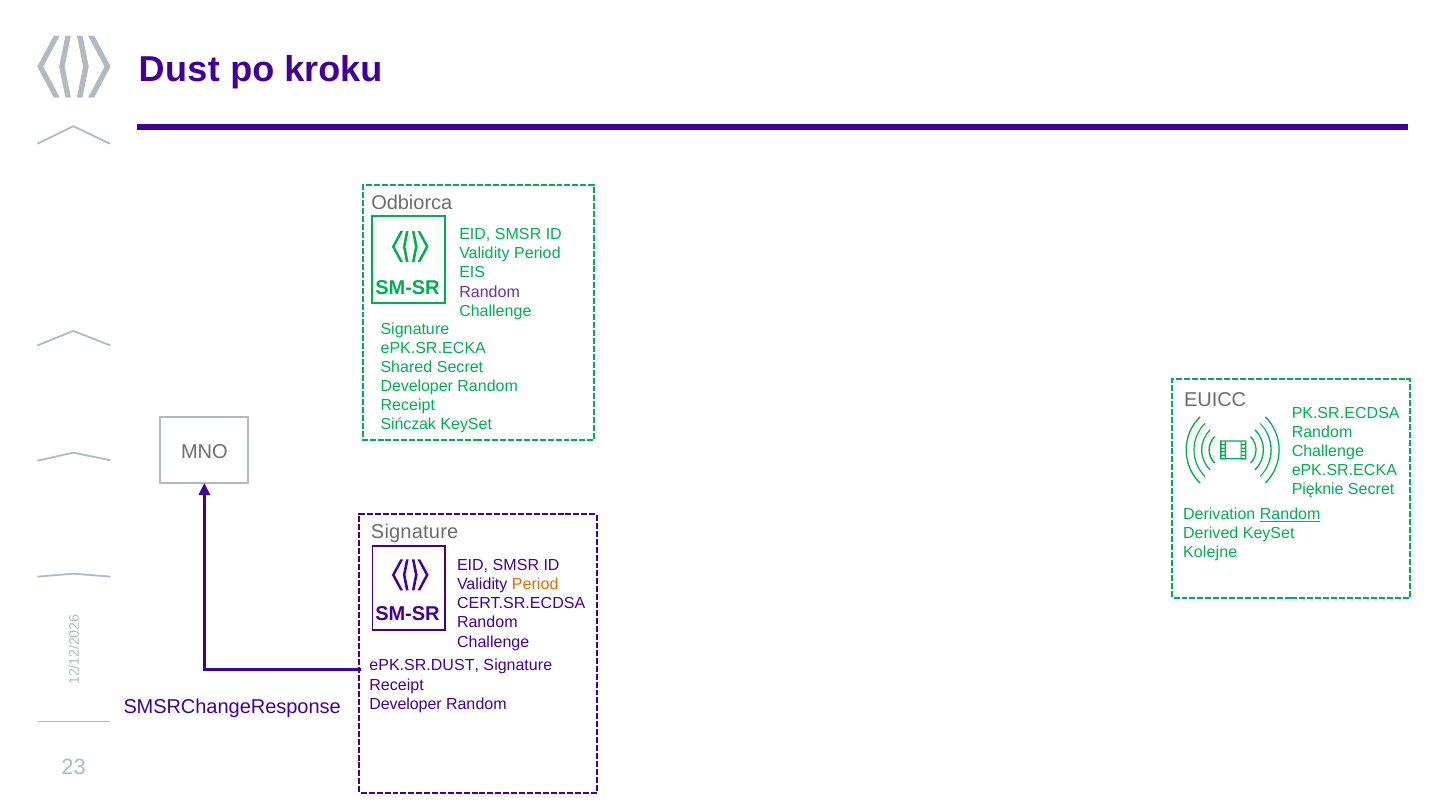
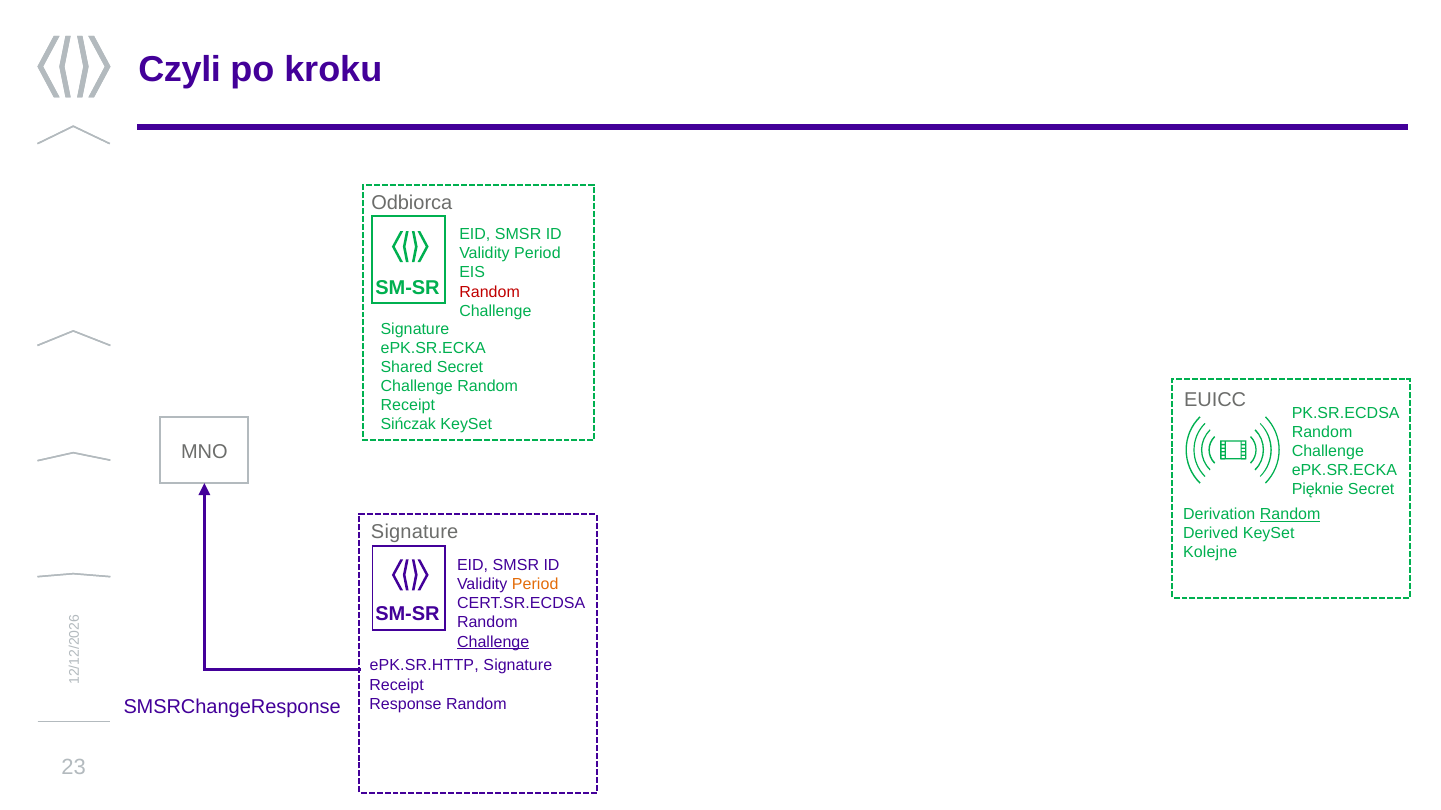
Dust: Dust -> Czyli (180, 70)
Random colour: purple -> red (490, 292)
Developer: Developer -> Challenge (417, 387)
Challenge underline: none -> present (493, 642)
ePK.SR.DUST: ePK.SR.DUST -> ePK.SR.HTTP (424, 666)
Developer: Developer -> Response (405, 704)
